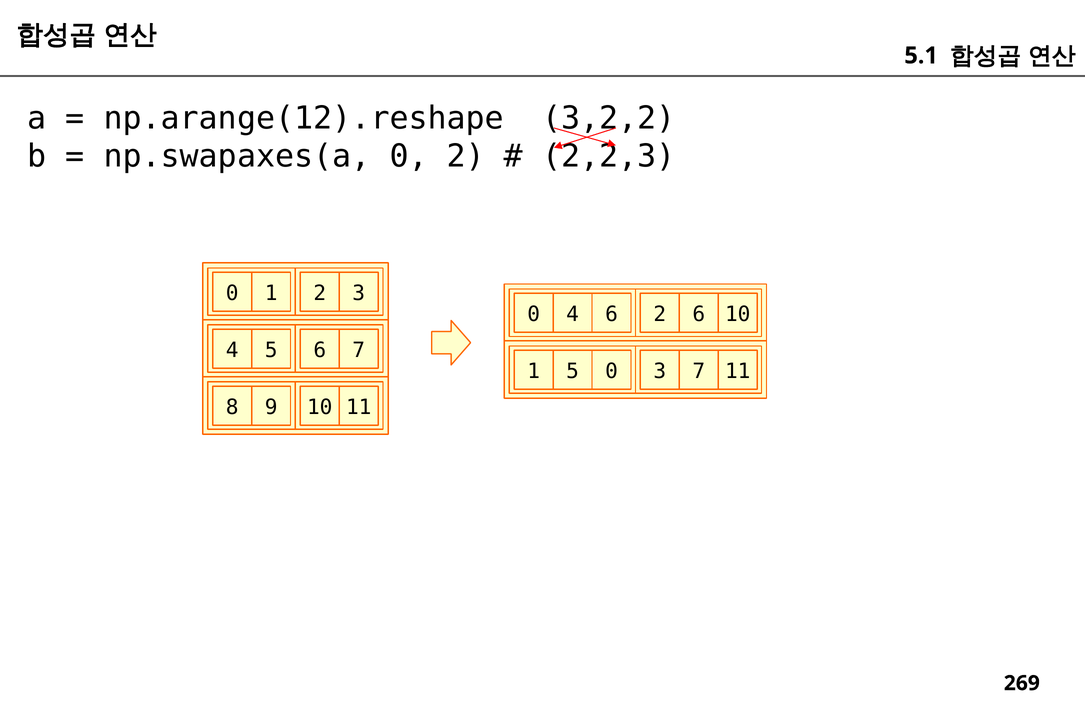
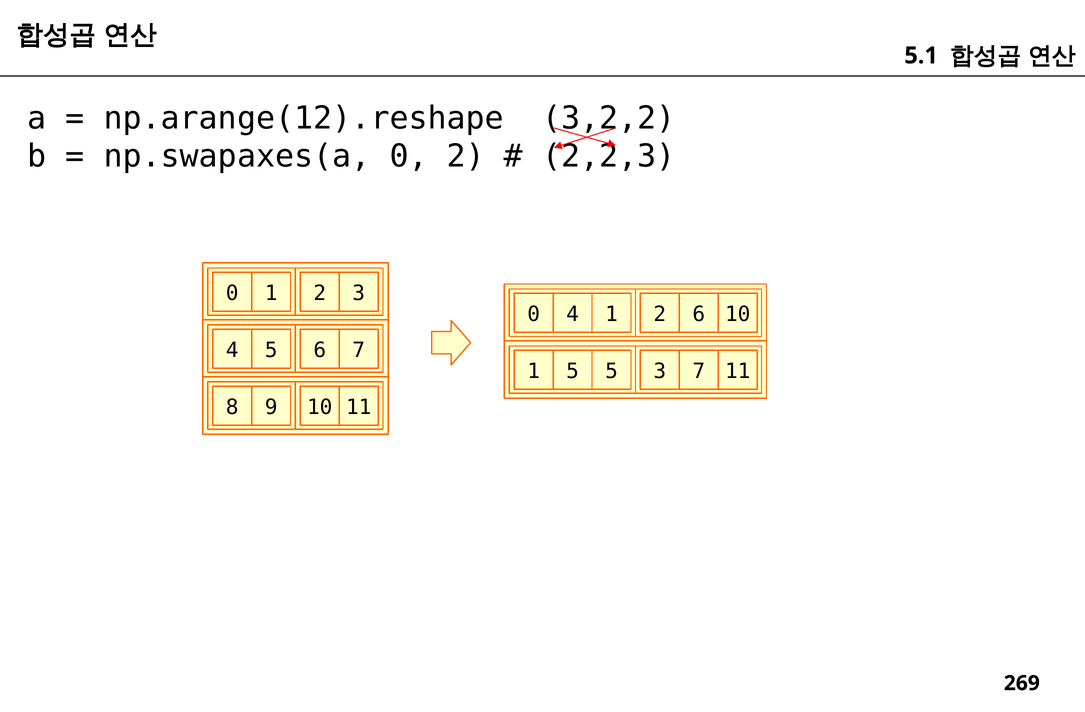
4 6: 6 -> 1 (612, 315)
5 0: 0 -> 5 (612, 372)
